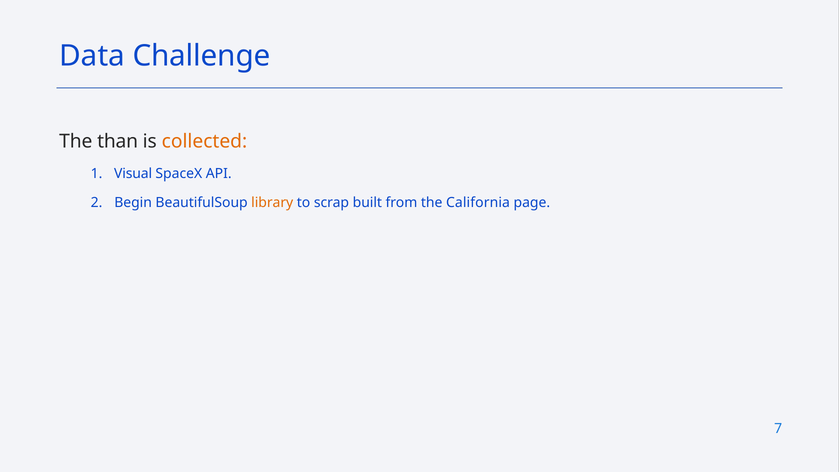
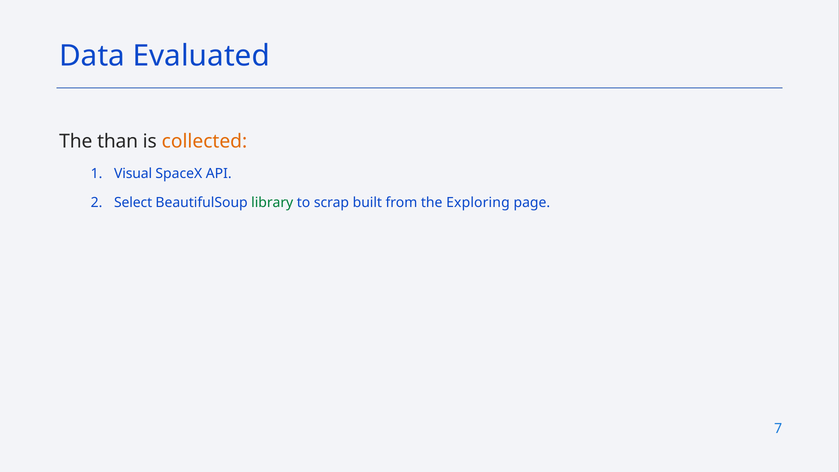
Challenge: Challenge -> Evaluated (201, 56)
Begin: Begin -> Select (133, 202)
library colour: orange -> green (272, 202)
California: California -> Exploring (478, 202)
